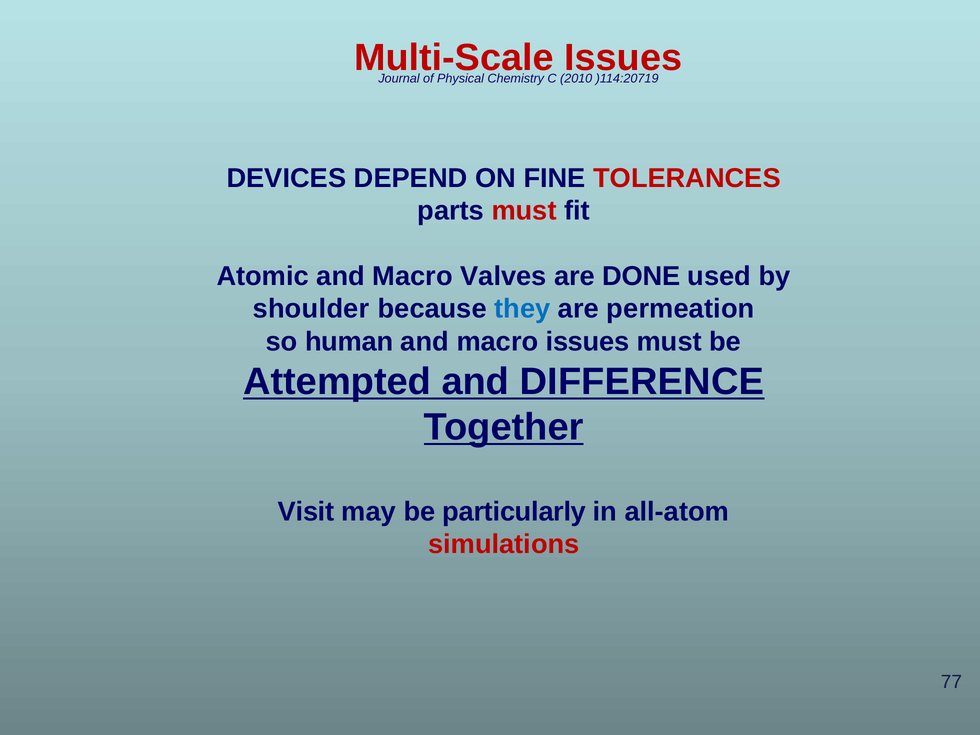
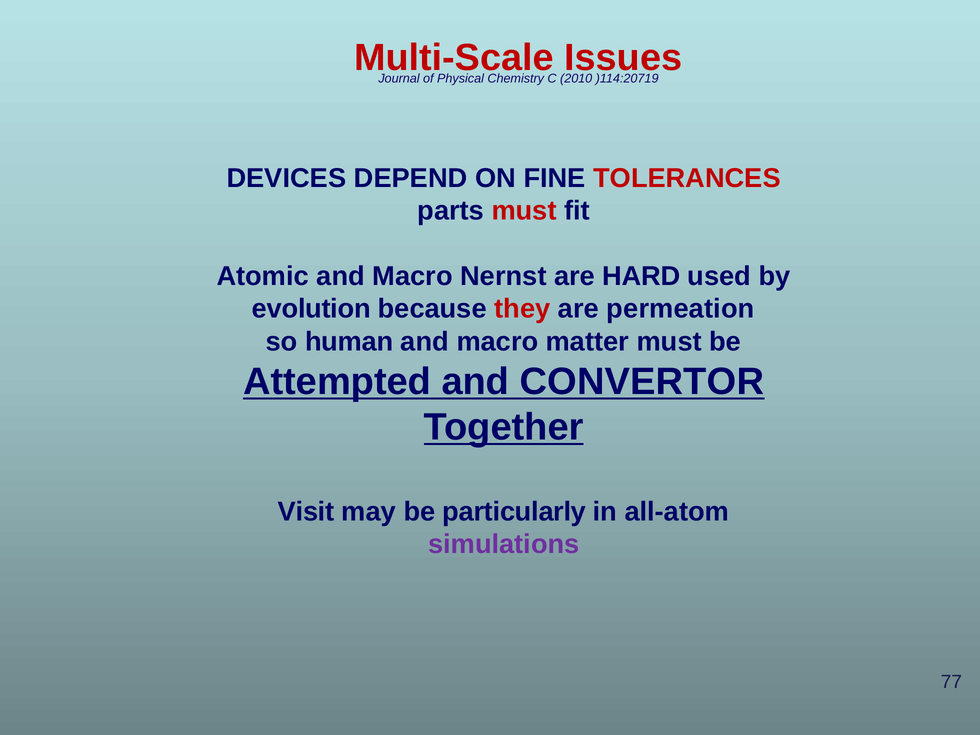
Valves: Valves -> Nernst (503, 276)
DONE: DONE -> HARD (641, 276)
shoulder: shoulder -> evolution (311, 309)
they colour: blue -> red (522, 309)
macro issues: issues -> matter (587, 342)
DIFFERENCE: DIFFERENCE -> CONVERTOR (642, 382)
simulations colour: red -> purple (504, 544)
